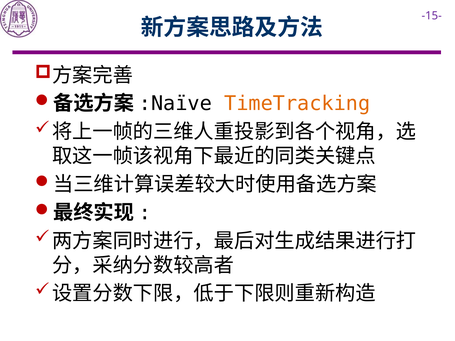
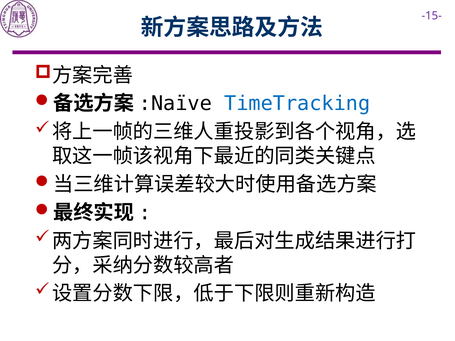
TimeTracking colour: orange -> blue (297, 104)
